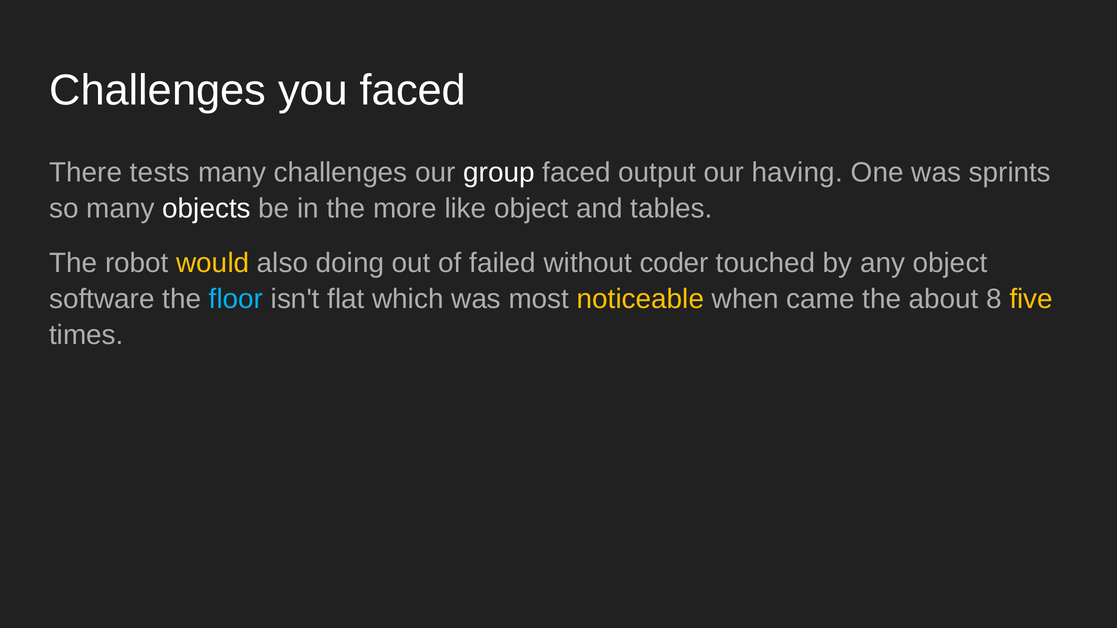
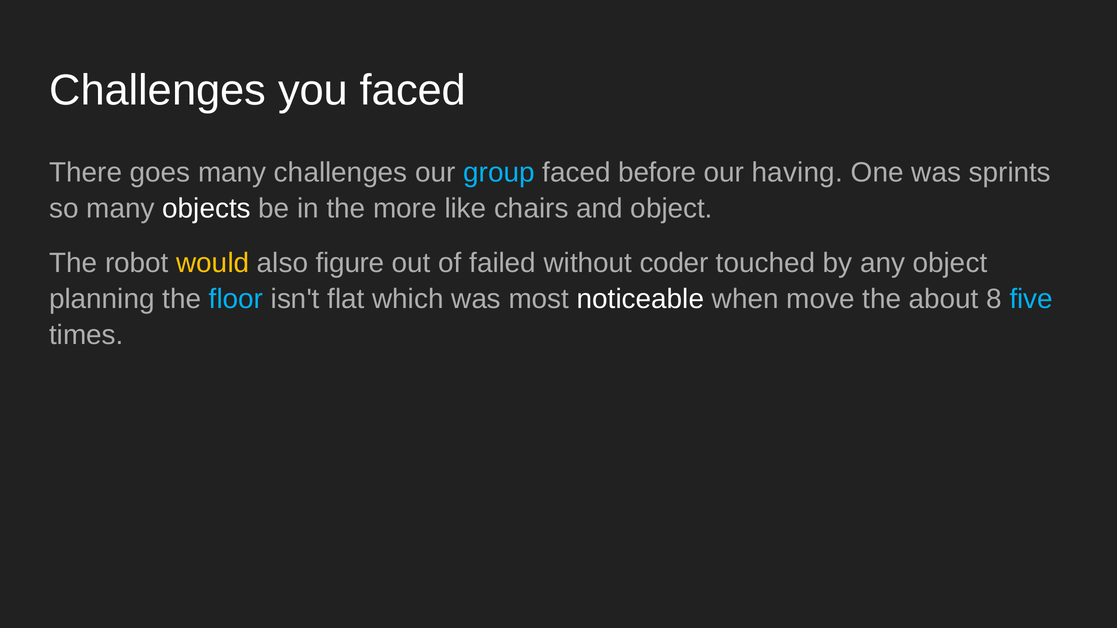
tests: tests -> goes (160, 173)
group colour: white -> light blue (499, 173)
output: output -> before (657, 173)
like object: object -> chairs (531, 209)
and tables: tables -> object (672, 209)
doing: doing -> figure (350, 263)
software: software -> planning (102, 299)
noticeable colour: yellow -> white (641, 299)
came: came -> move (820, 299)
five colour: yellow -> light blue (1031, 299)
